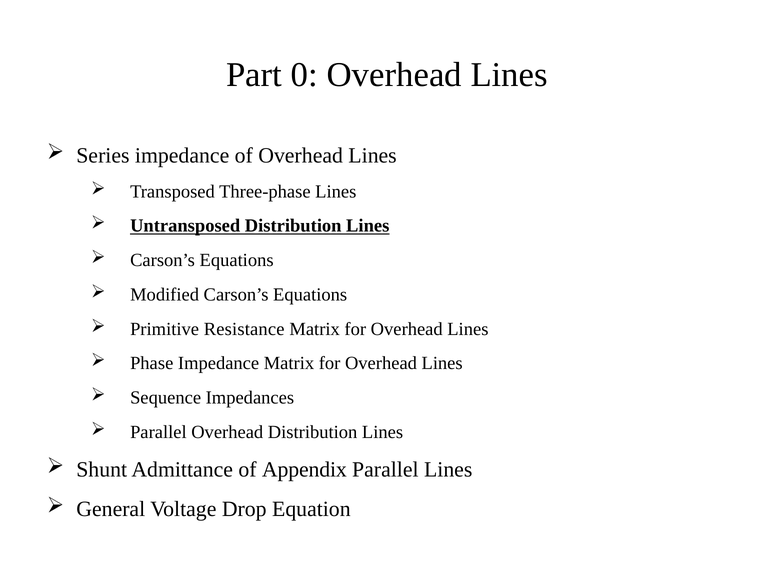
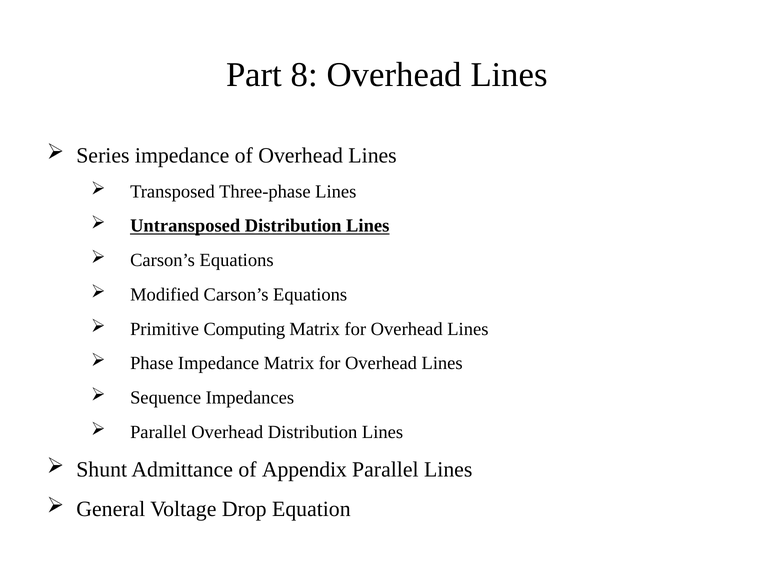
0: 0 -> 8 (304, 75)
Resistance: Resistance -> Computing (244, 329)
